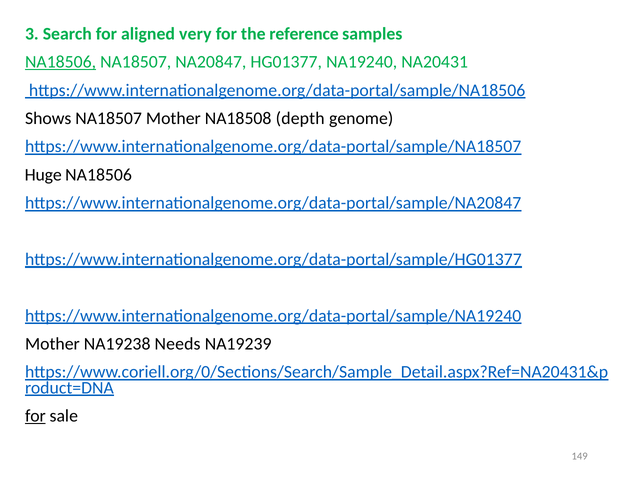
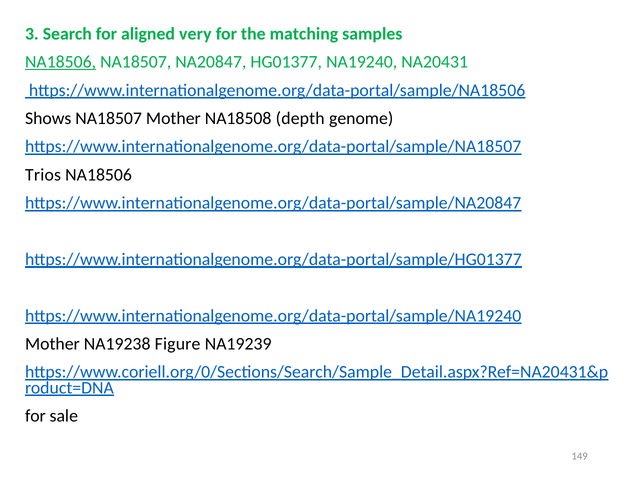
reference: reference -> matching (304, 34)
Huge: Huge -> Trios (43, 175)
Needs: Needs -> Figure (178, 344)
for underline: present -> none (35, 416)
